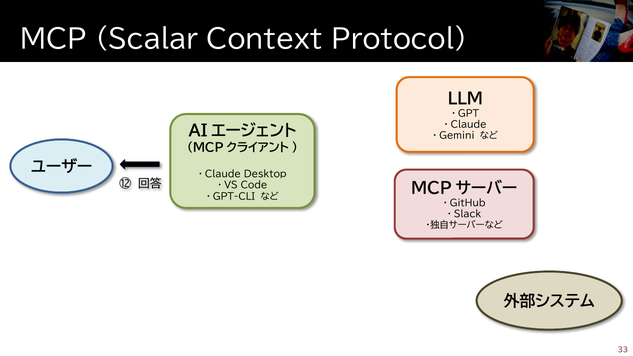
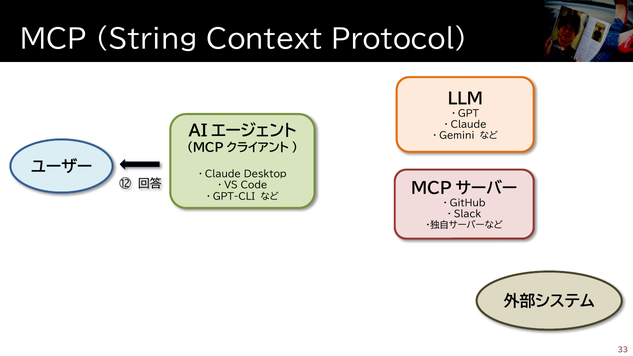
Scalar: Scalar -> String (147, 39)
